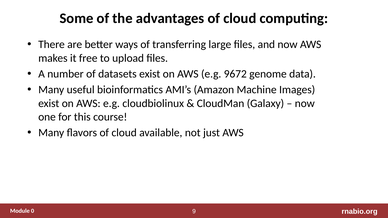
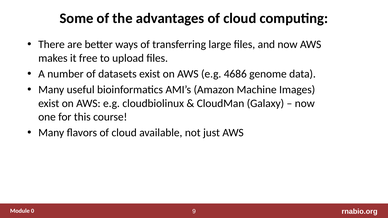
9672: 9672 -> 4686 (235, 74)
